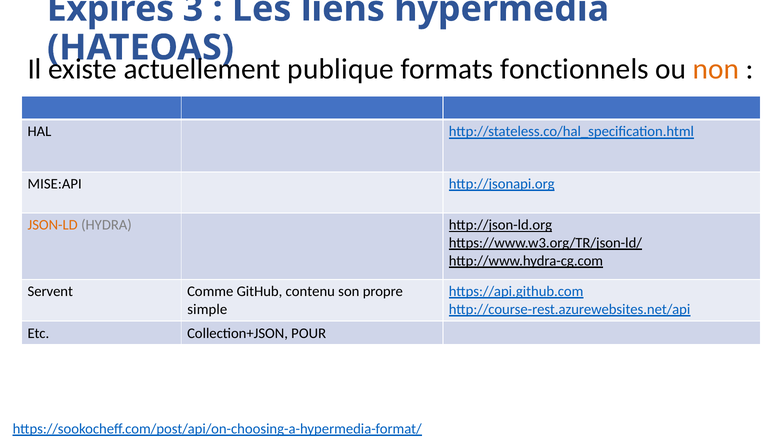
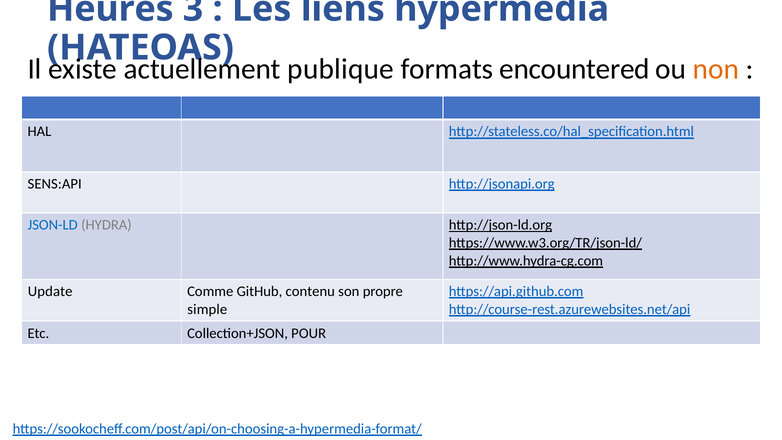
Expires: Expires -> Heures (110, 9)
fonctionnels: fonctionnels -> encountered (575, 69)
MISE:API: MISE:API -> SENS:API (55, 184)
JSON-LD colour: orange -> blue (53, 225)
Servent: Servent -> Update (50, 291)
